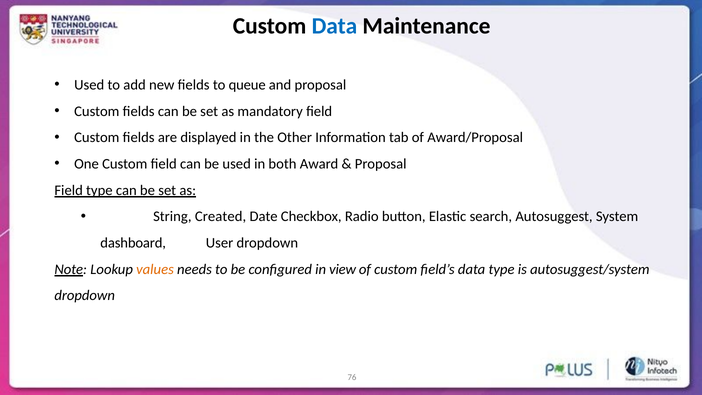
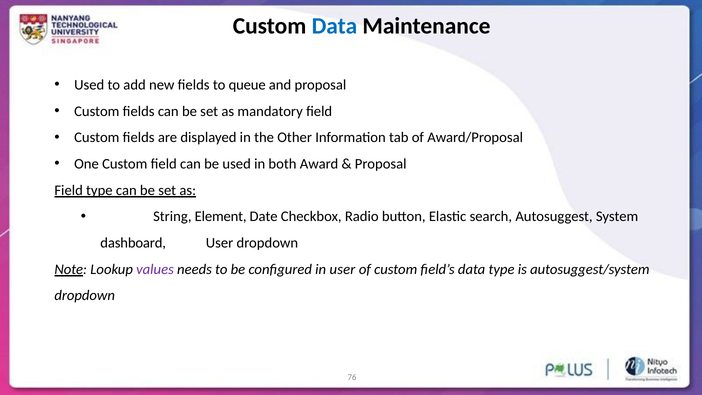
Created: Created -> Element (221, 217)
values colour: orange -> purple (155, 269)
in view: view -> user (342, 269)
